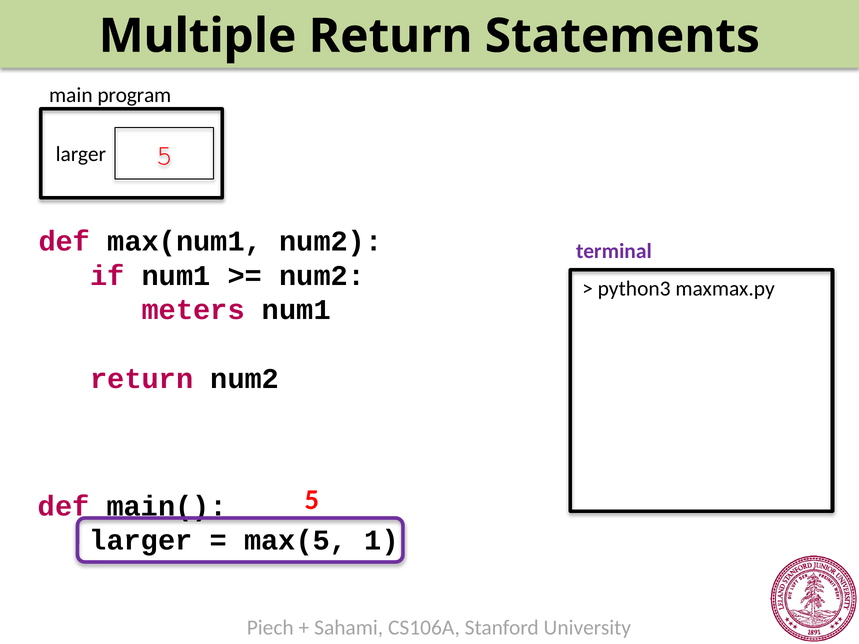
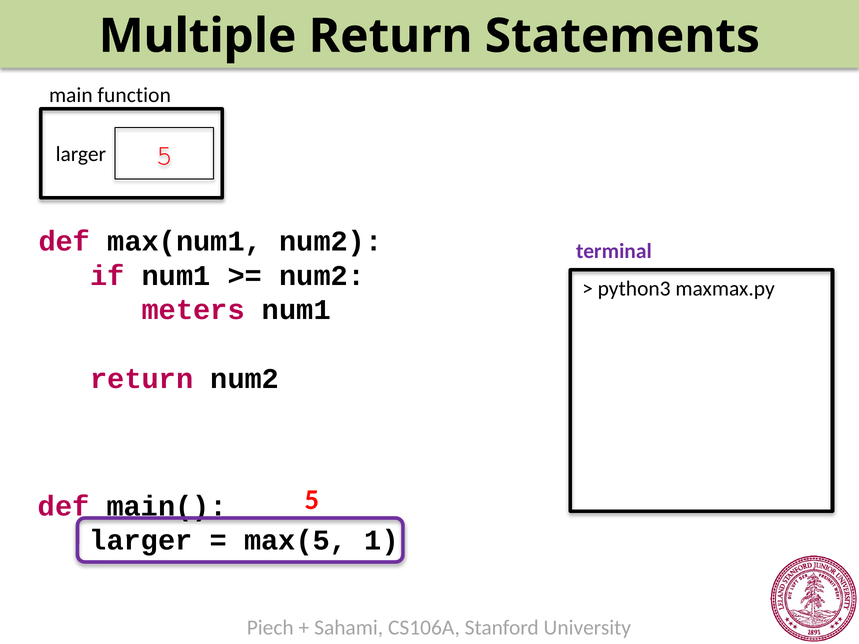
program: program -> function (134, 95)
